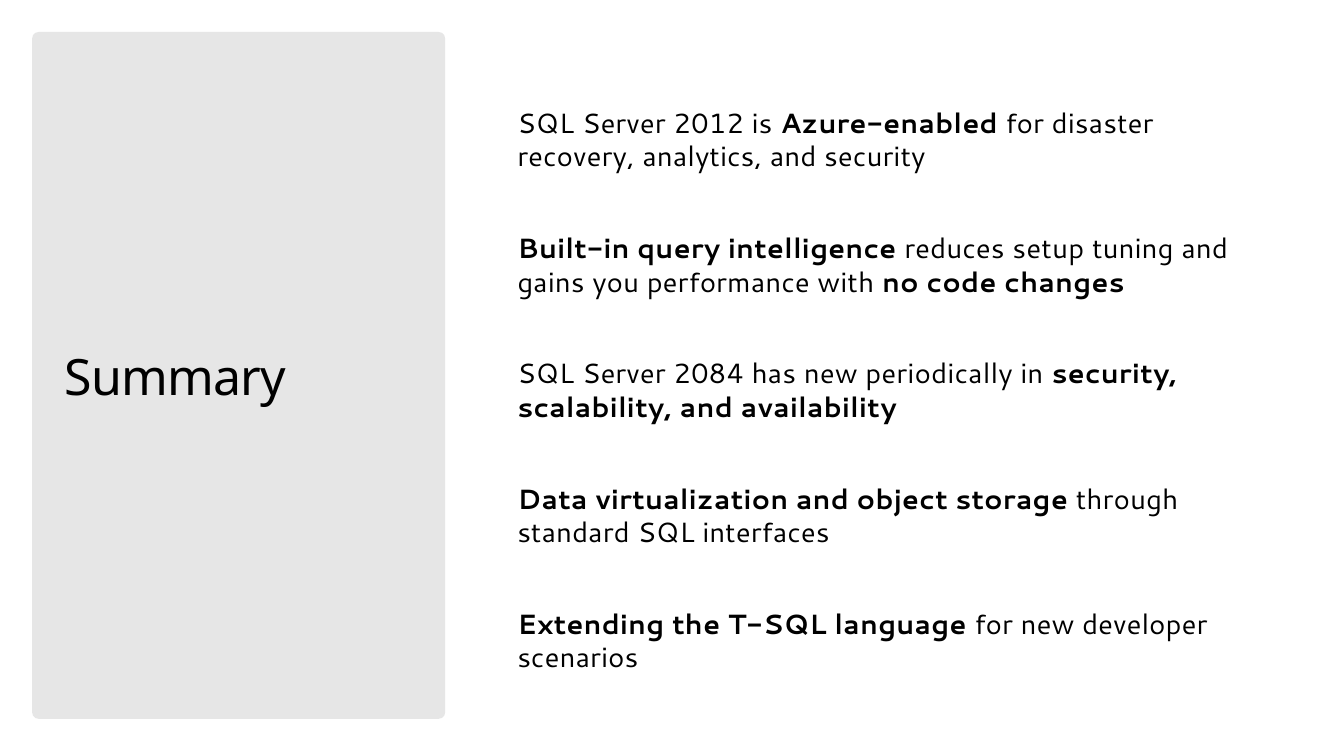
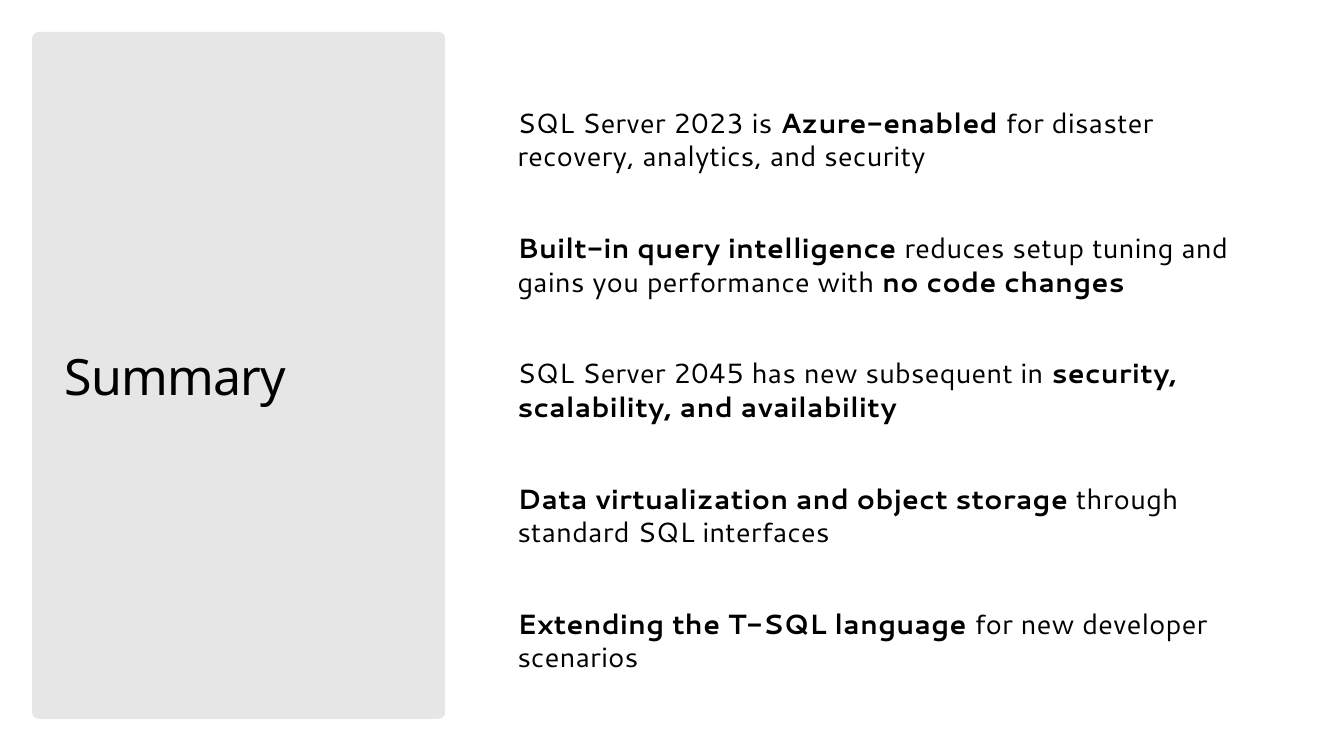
2012: 2012 -> 2023 (709, 124)
2084: 2084 -> 2045 (709, 375)
periodically: periodically -> subsequent (939, 375)
